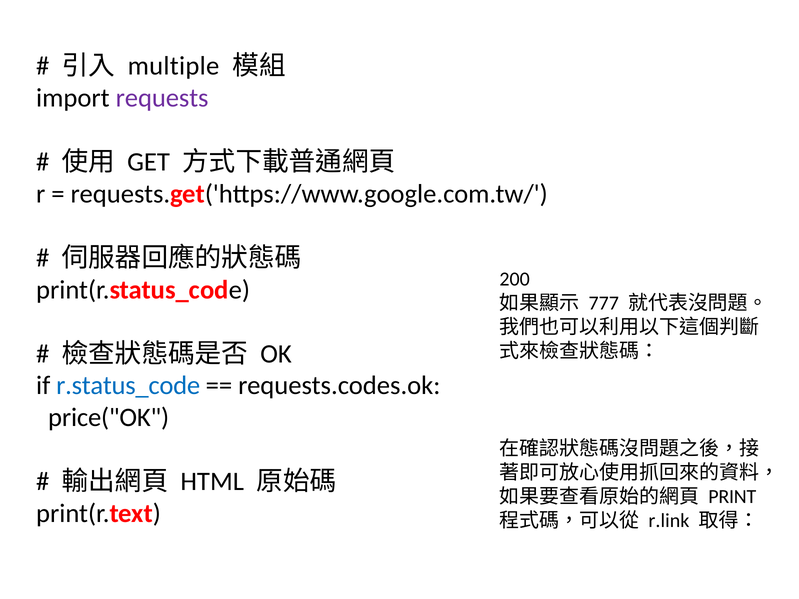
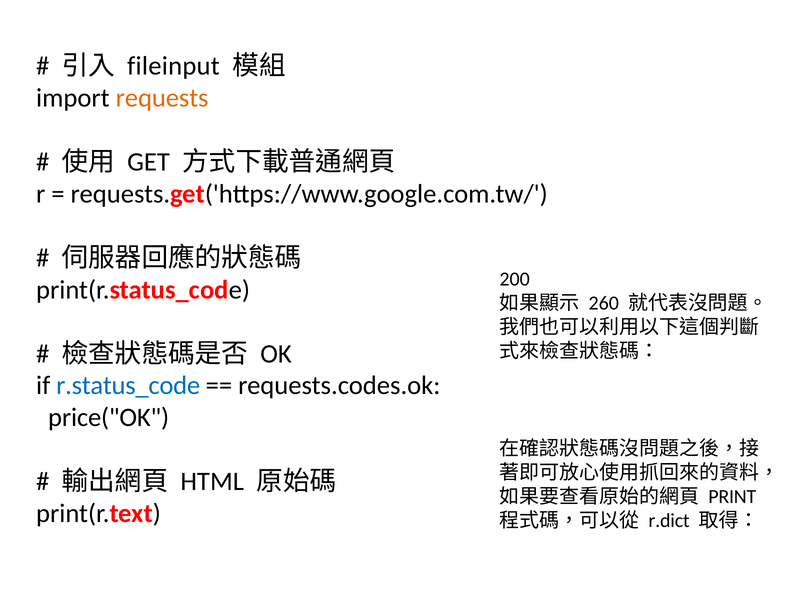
multiple: multiple -> fileinput (173, 66)
requests colour: purple -> orange (162, 98)
777: 777 -> 260 (604, 303)
r.link: r.link -> r.dict (669, 521)
